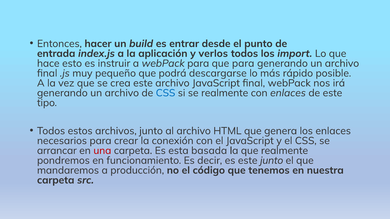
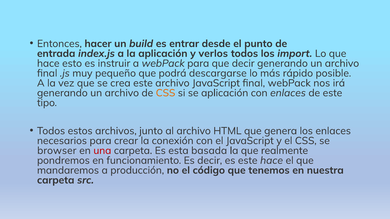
que para: para -> decir (243, 63)
CSS colour: blue -> orange (166, 93)
se realmente: realmente -> aplicación (225, 93)
arrancar: arrancar -> browser (57, 151)
este junto: junto -> hace (272, 161)
